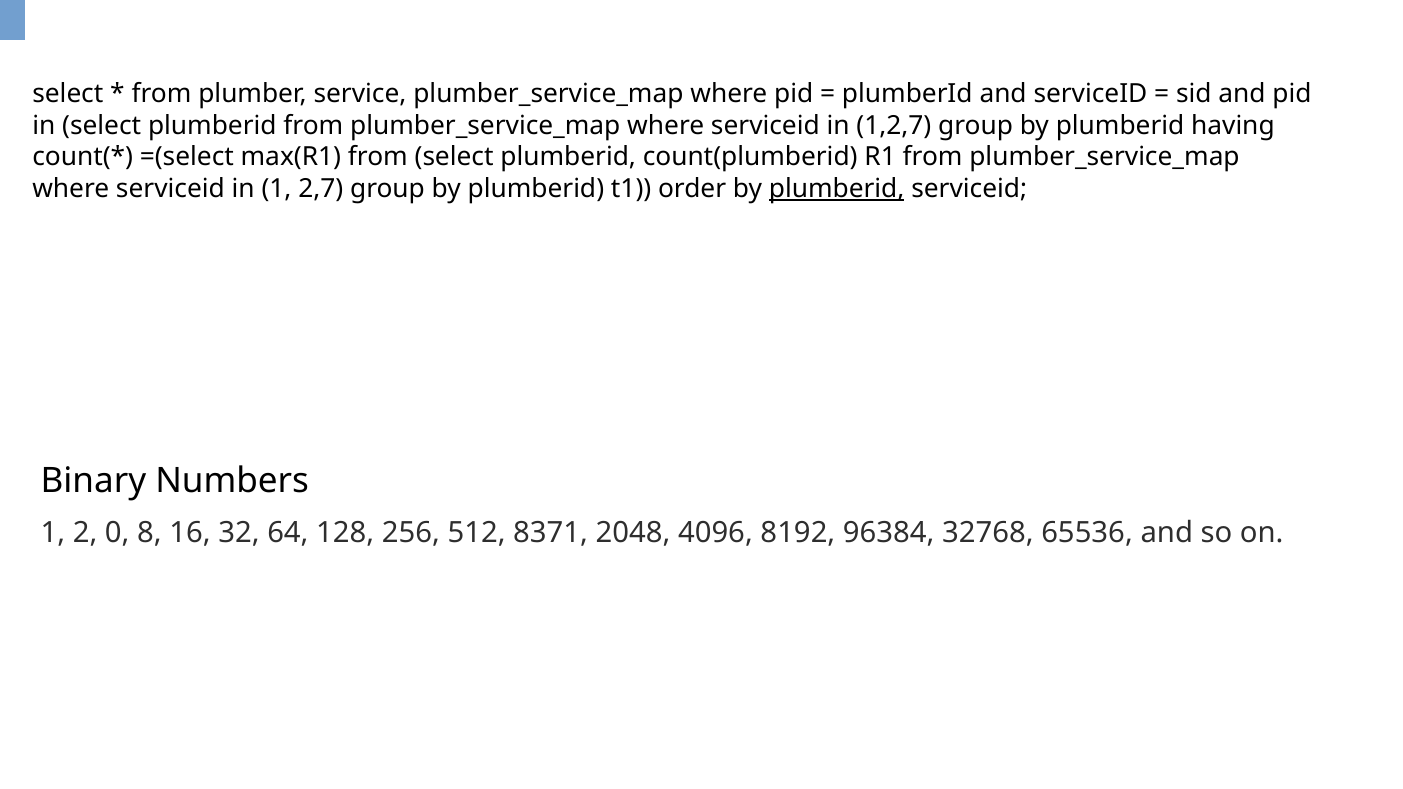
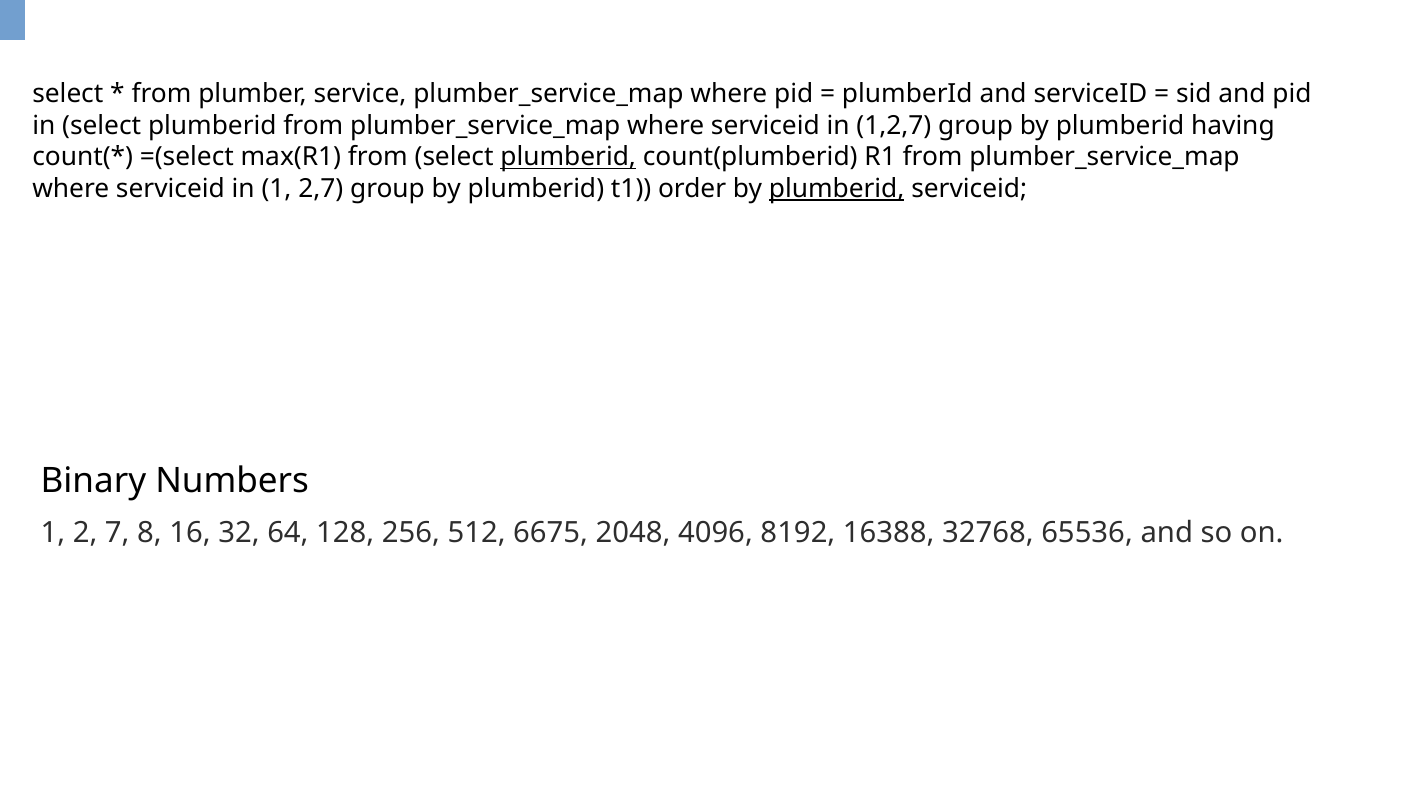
plumberid underline: none -> present (568, 157)
0: 0 -> 7 (117, 533)
8371: 8371 -> 6675 (551, 533)
96384: 96384 -> 16388 (889, 533)
